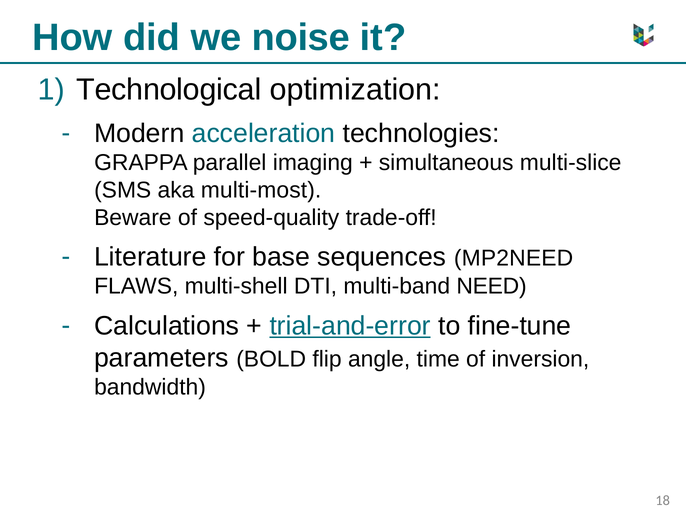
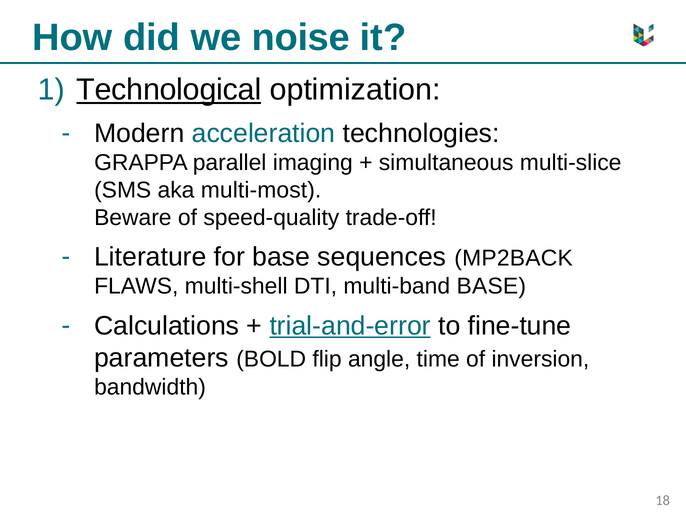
Technological underline: none -> present (169, 90)
MP2NEED: MP2NEED -> MP2BACK (514, 258)
multi-band NEED: NEED -> BASE (491, 286)
